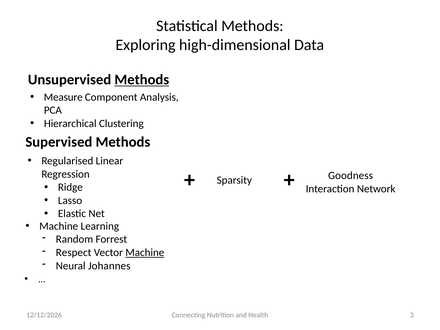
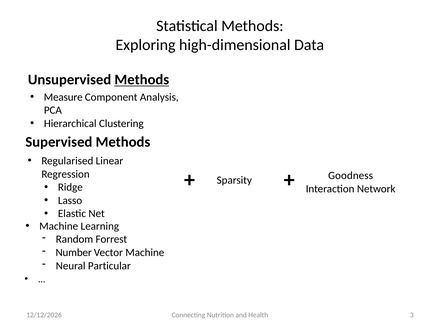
Respect: Respect -> Number (74, 253)
Machine underline: present -> none (145, 253)
Johannes: Johannes -> Particular (109, 266)
